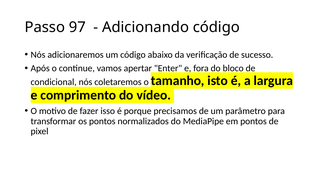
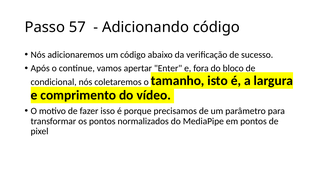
97: 97 -> 57 (77, 27)
